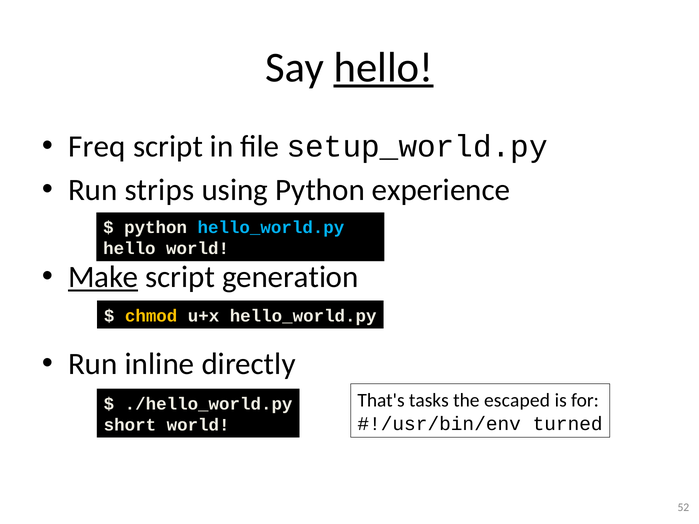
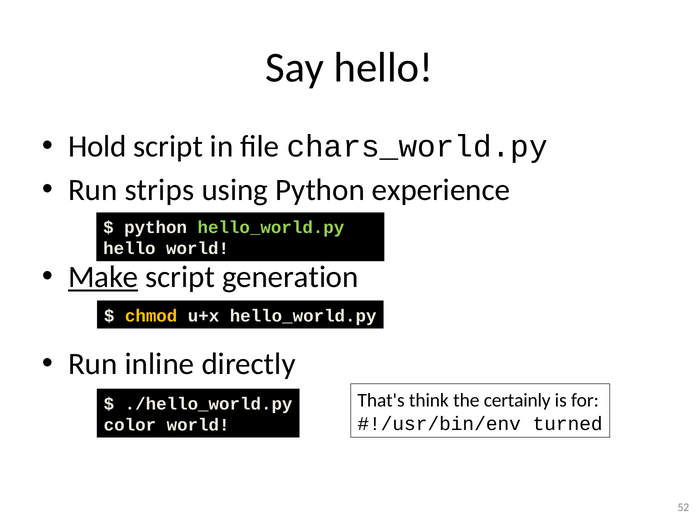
hello underline: present -> none (383, 68)
Freq: Freq -> Hold (97, 147)
setup_world.py: setup_world.py -> chars_world.py (417, 147)
hello_world.py colour: light blue -> light green (271, 228)
tasks: tasks -> think (429, 401)
escaped: escaped -> certainly (517, 401)
short: short -> color (130, 425)
